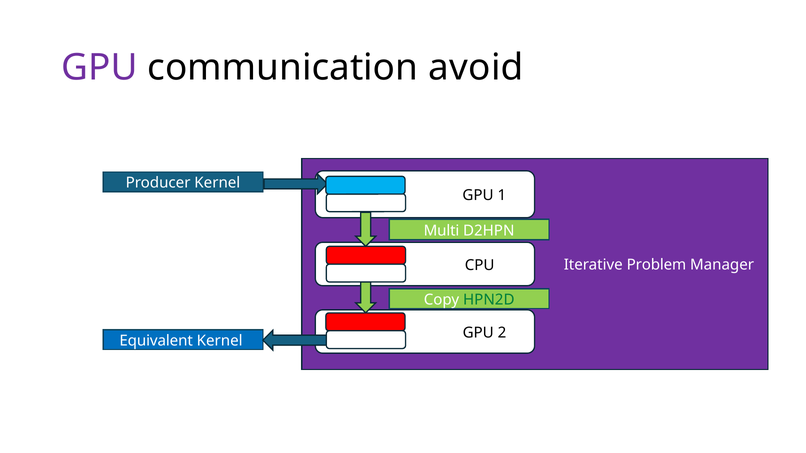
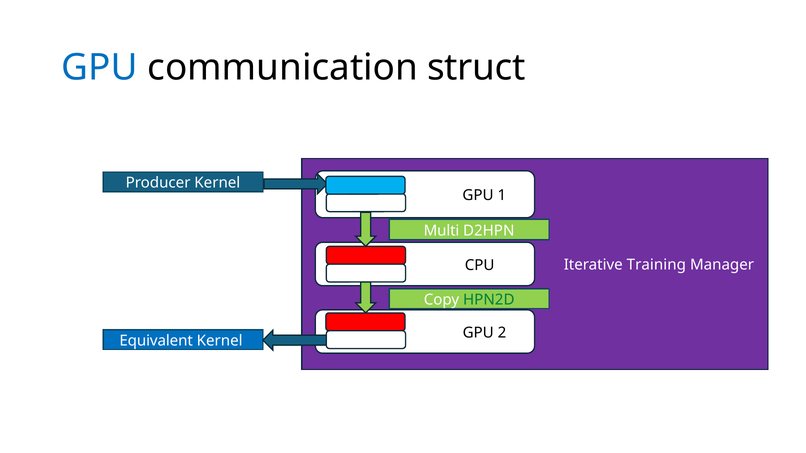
GPU colour: purple -> blue (100, 68)
avoid: avoid -> struct (476, 68)
Problem: Problem -> Training (656, 265)
